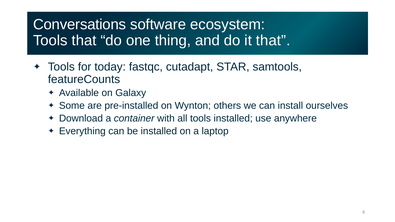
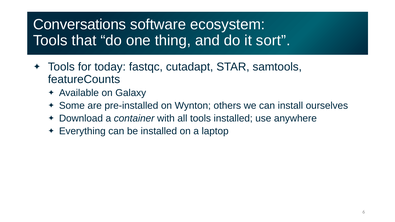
it that: that -> sort (273, 40)
